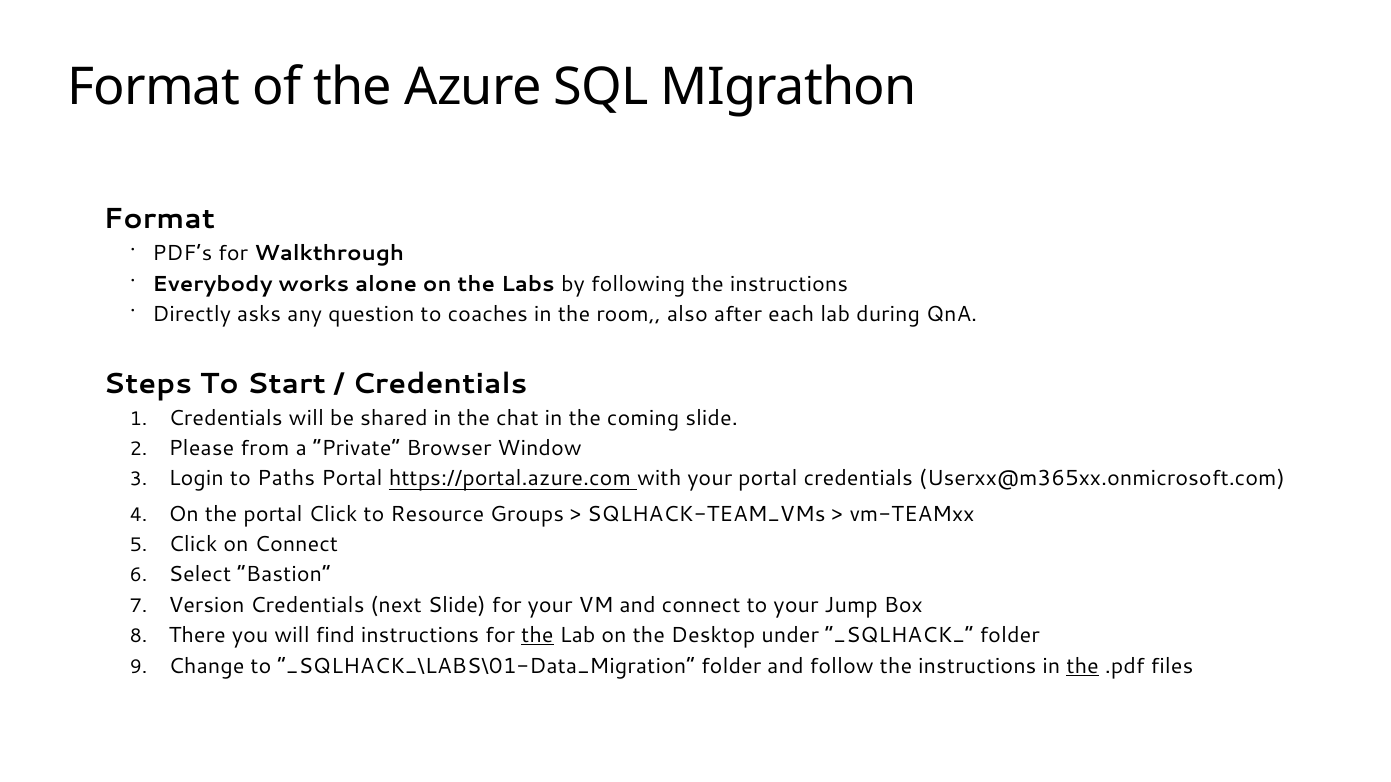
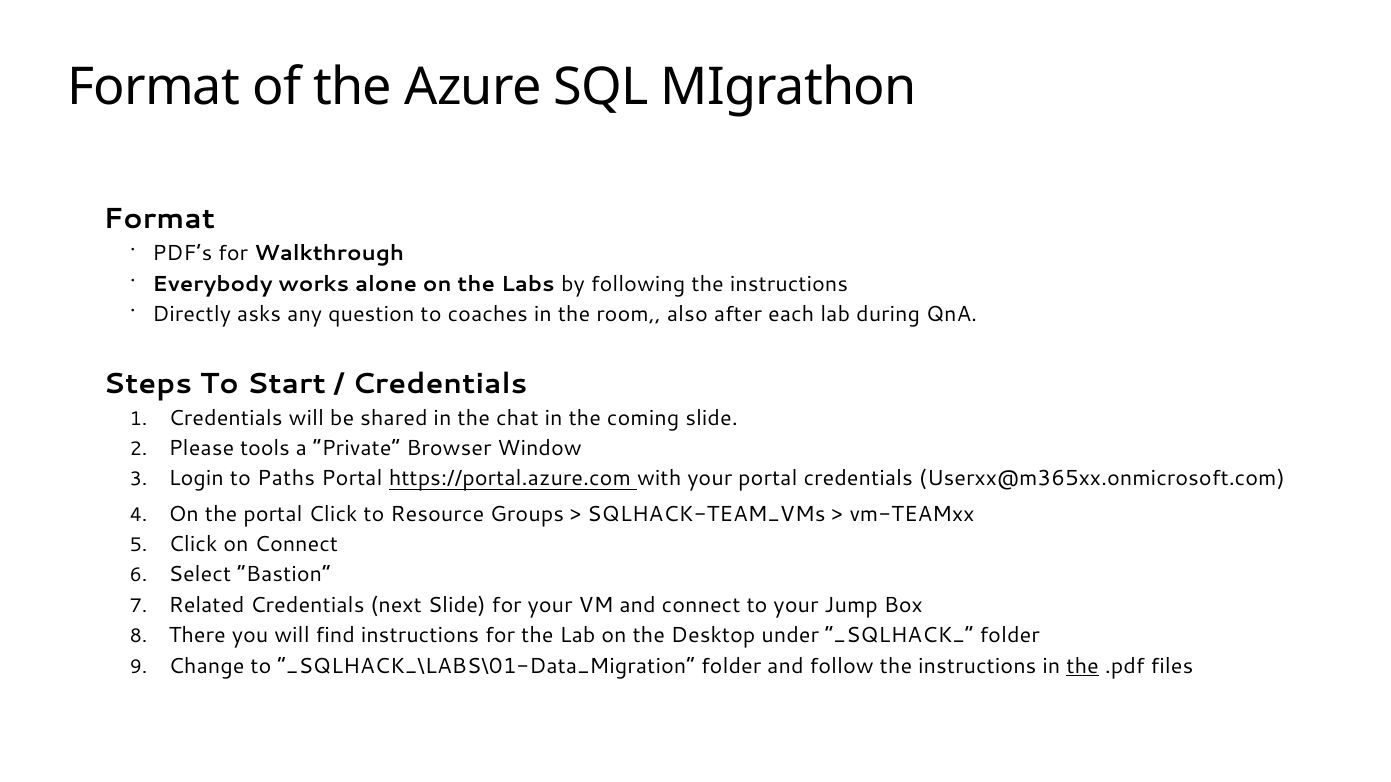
from: from -> tools (265, 449)
Version: Version -> Related (207, 605)
the underline: present -> none (537, 636)
